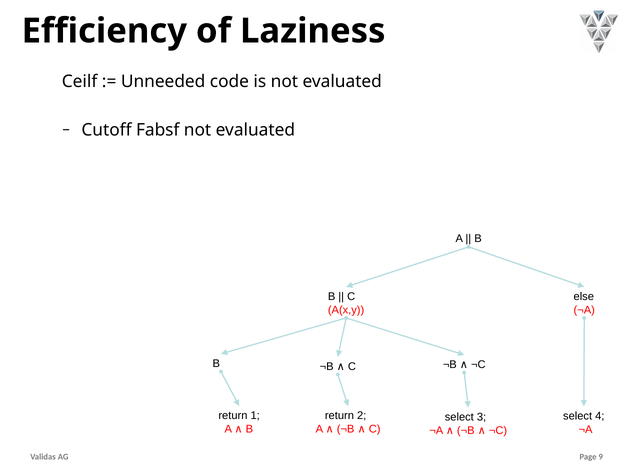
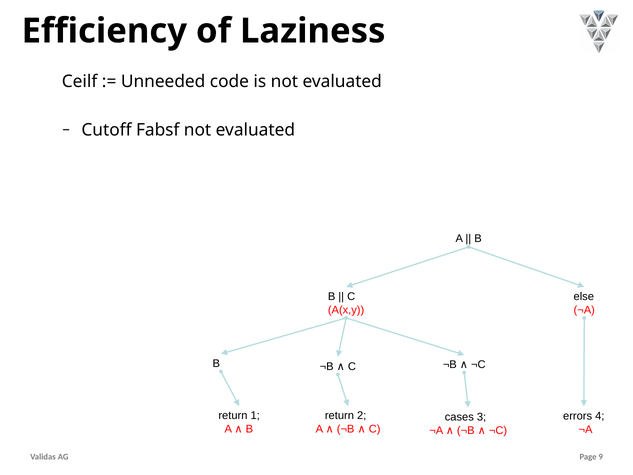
select: select -> errors (578, 416)
select: select -> cases (459, 417)
